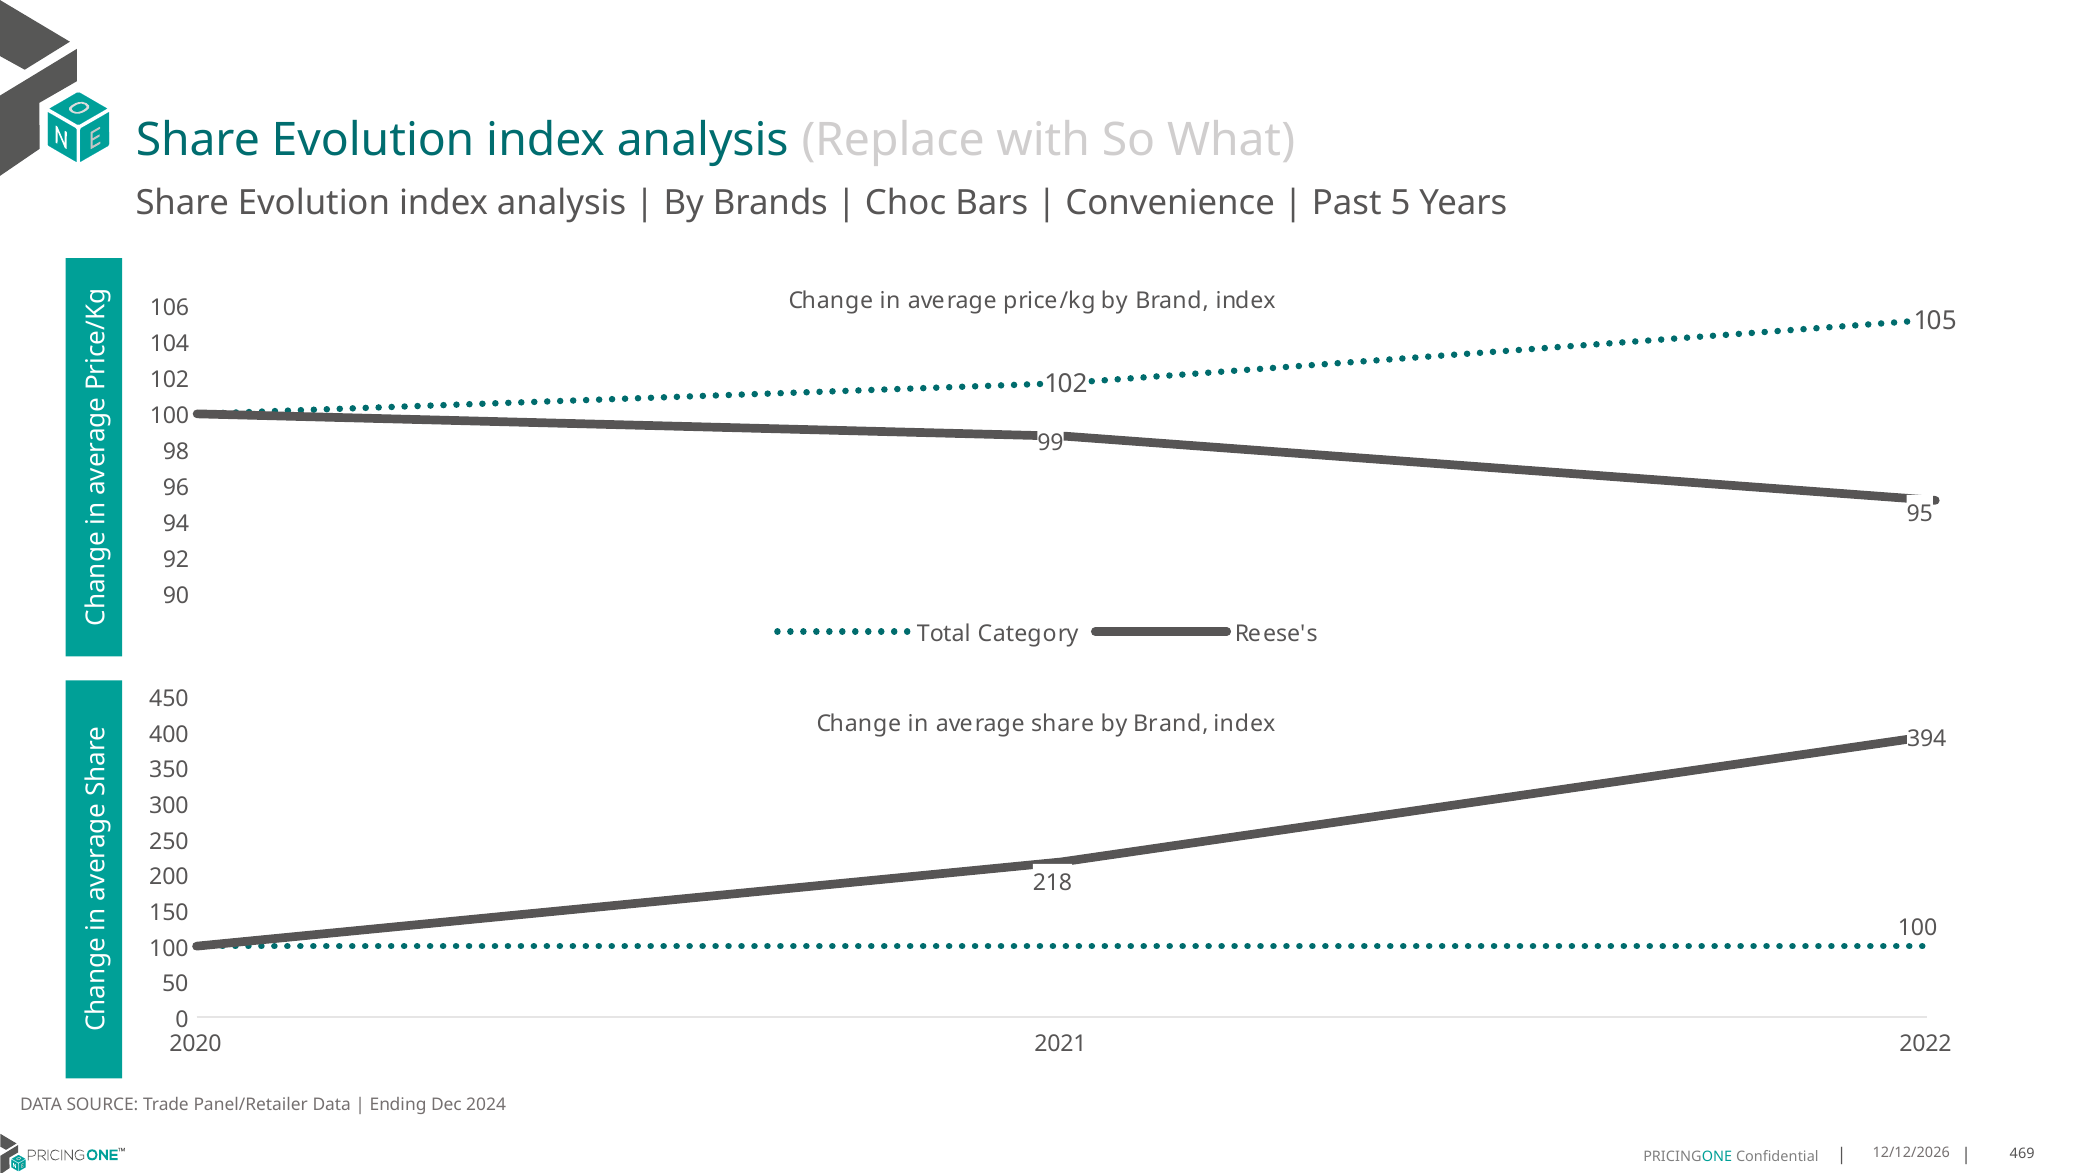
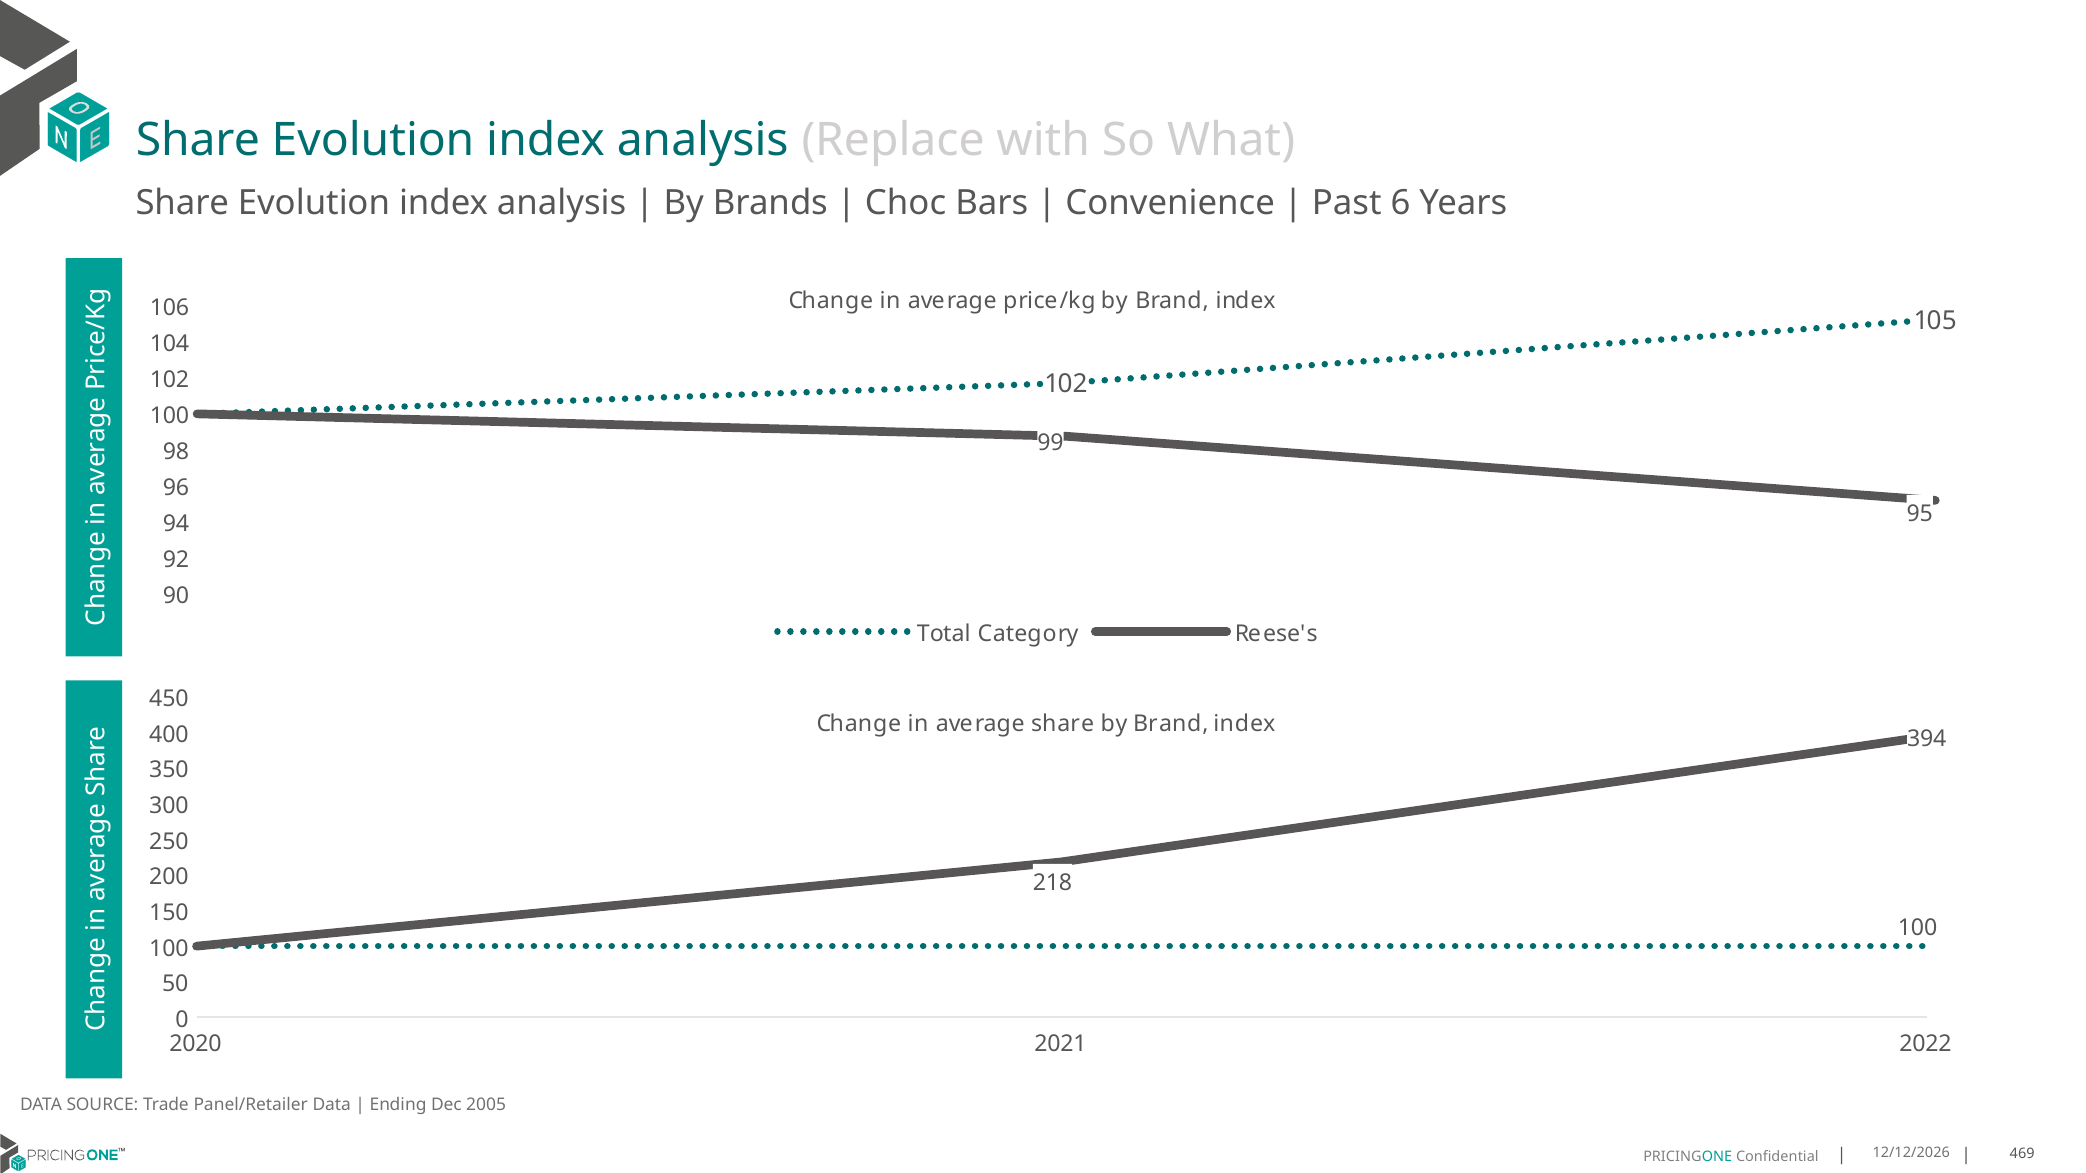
5: 5 -> 6 (1401, 203)
2024: 2024 -> 2005 (486, 1105)
